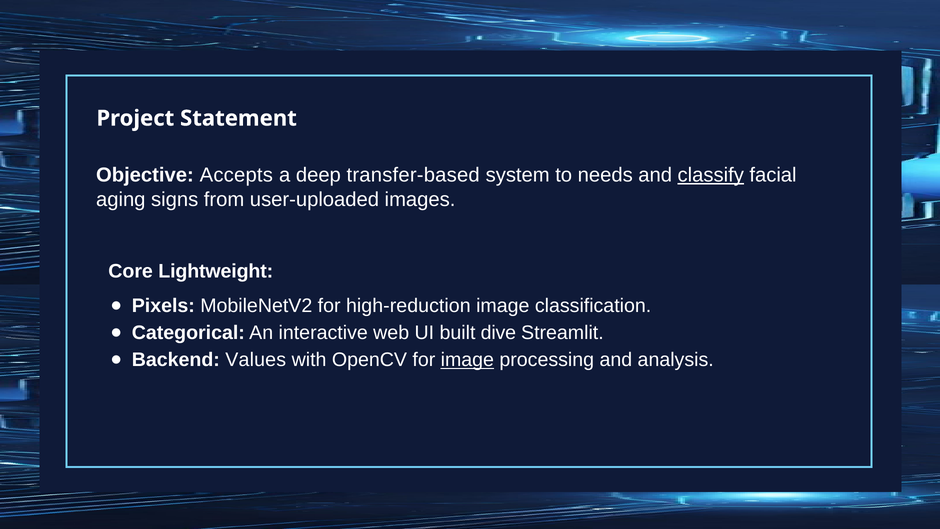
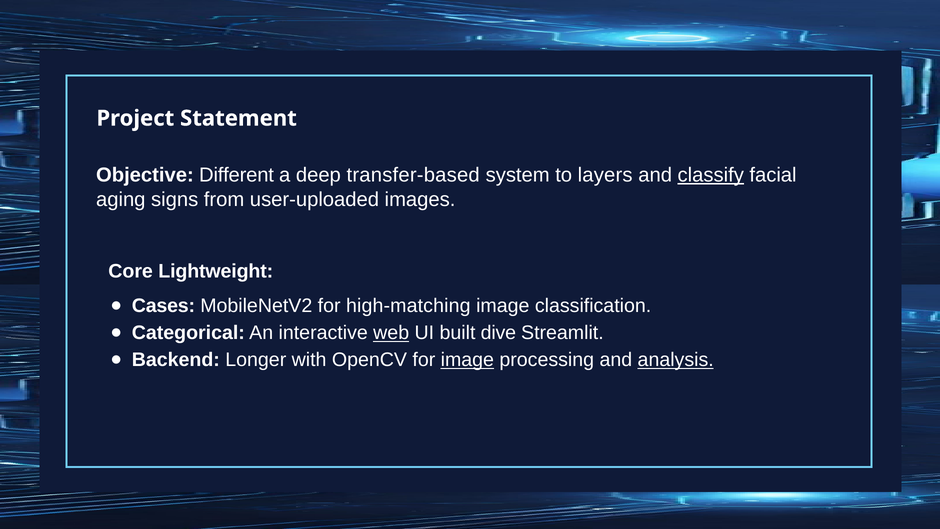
Accepts: Accepts -> Different (237, 175)
needs: needs -> layers (605, 175)
Pixels: Pixels -> Cases (163, 306)
high-reduction: high-reduction -> high-matching (408, 306)
web underline: none -> present (391, 333)
Values: Values -> Longer (256, 360)
analysis underline: none -> present (676, 360)
